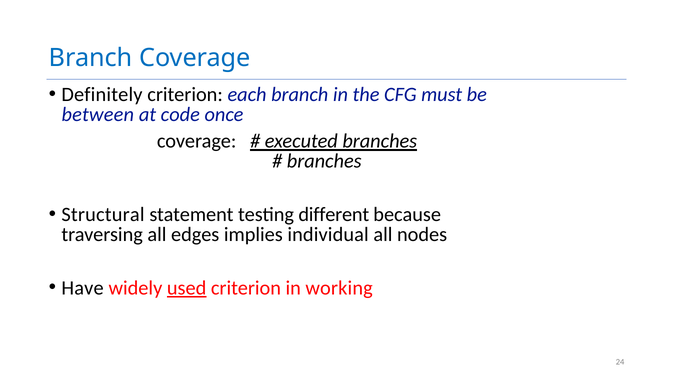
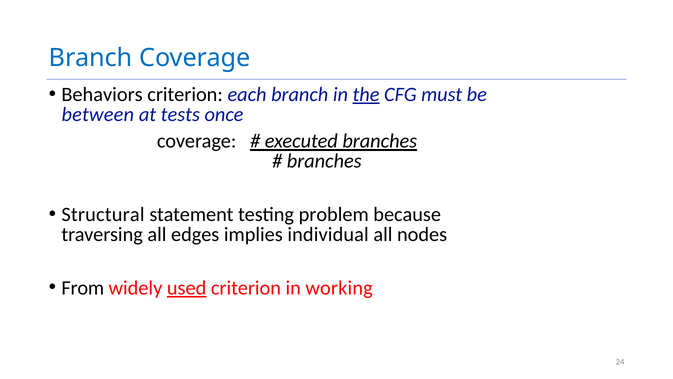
Definitely: Definitely -> Behaviors (102, 94)
the underline: none -> present (366, 94)
code: code -> tests (180, 114)
different: different -> problem (334, 214)
Have: Have -> From (83, 288)
